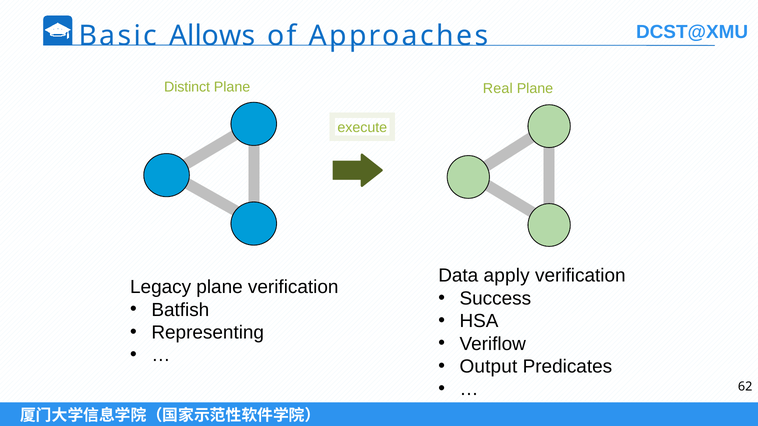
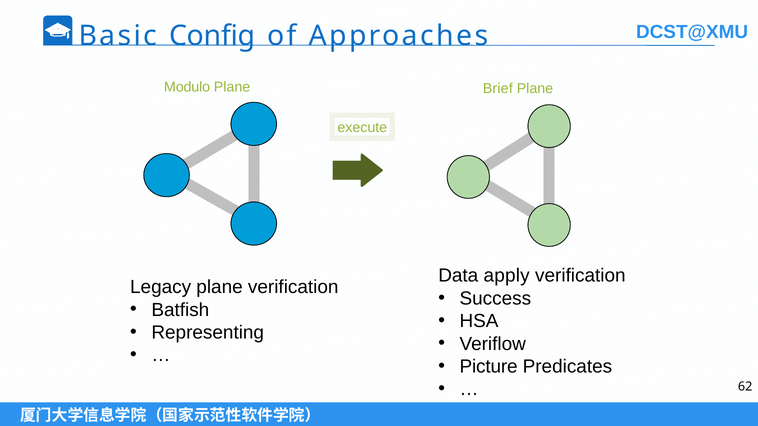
Allows: Allows -> Config (212, 36)
Distinct: Distinct -> Modulo (187, 87)
Real: Real -> Brief (498, 88)
Output: Output -> Picture (489, 367)
